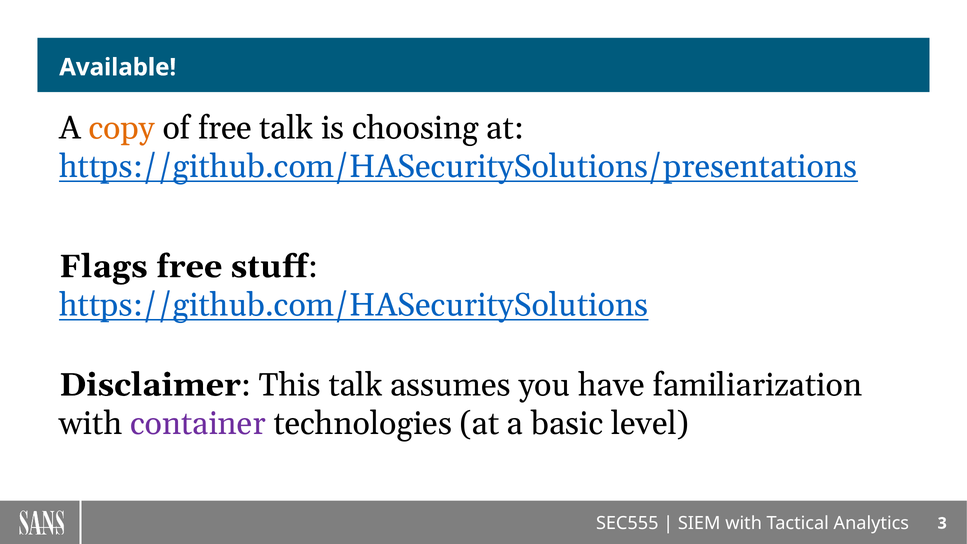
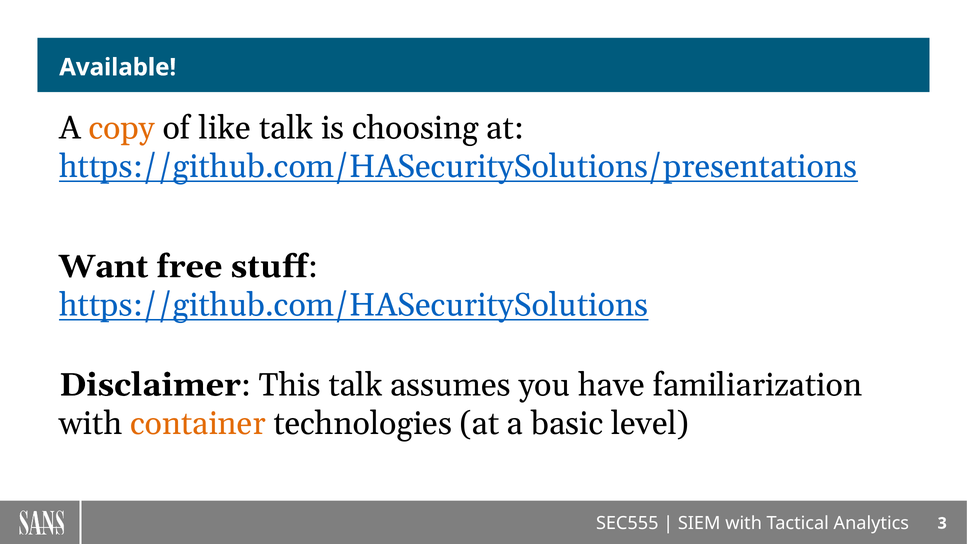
of free: free -> like (225, 128)
Flags: Flags -> Want (104, 266)
container colour: purple -> orange (198, 424)
